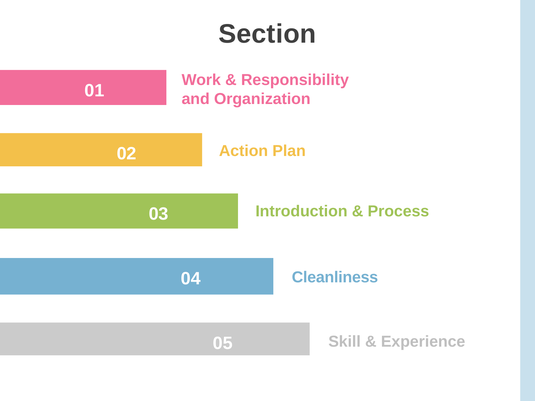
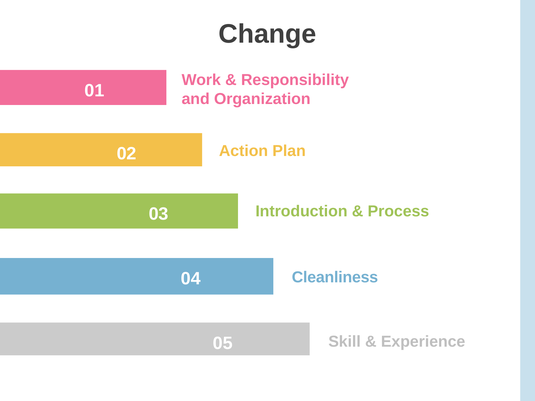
Section: Section -> Change (267, 34)
